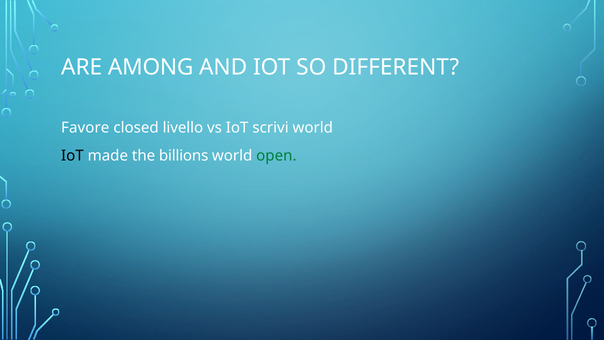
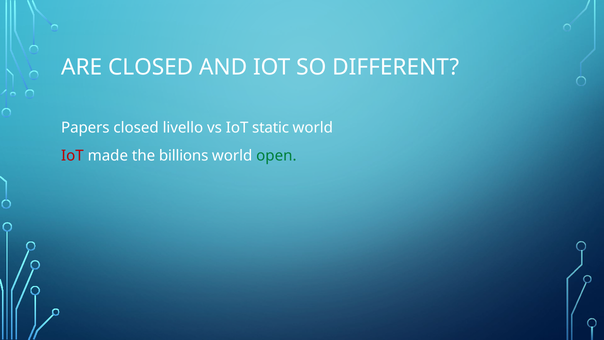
ARE AMONG: AMONG -> CLOSED (151, 67)
Favore: Favore -> Papers (85, 127)
scrivi: scrivi -> static (271, 127)
IoT colour: black -> red (72, 155)
